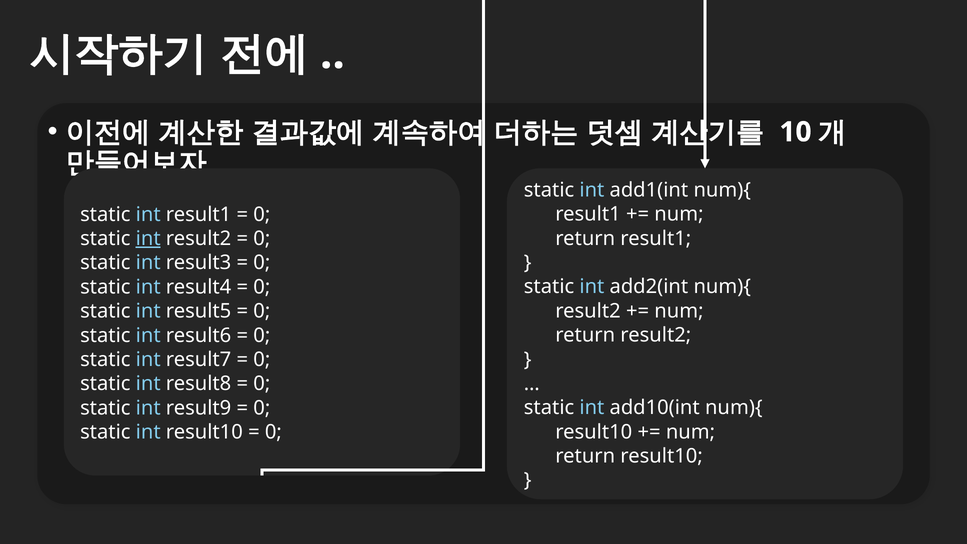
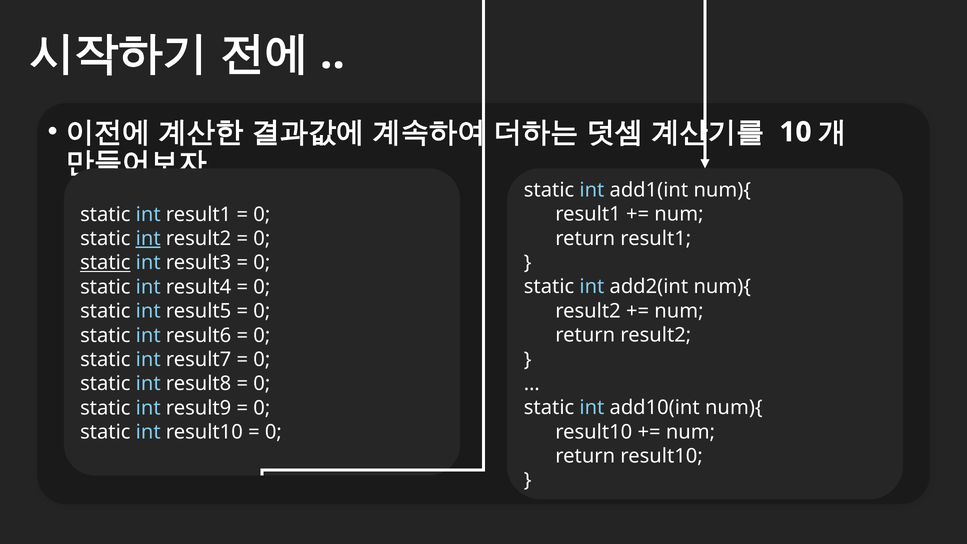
static underline: none -> present (105, 263)
